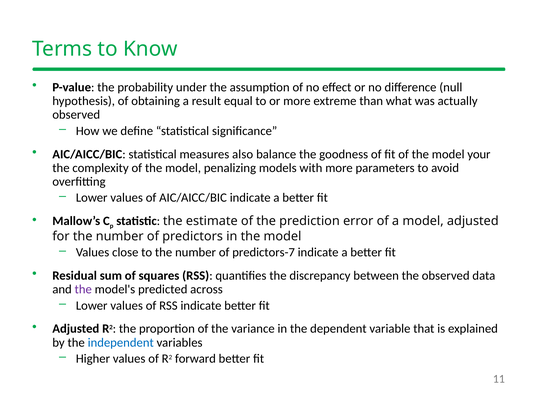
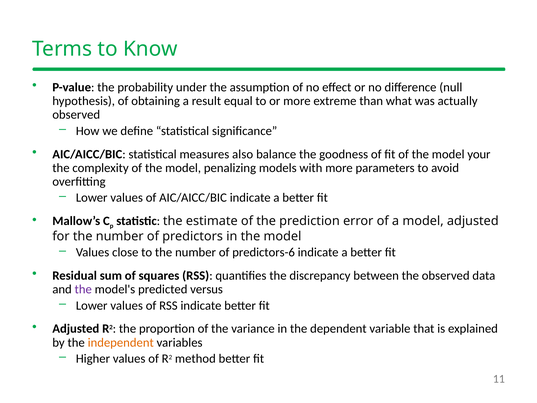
predictors-7: predictors-7 -> predictors-6 (264, 252)
across: across -> versus (207, 289)
independent colour: blue -> orange (121, 342)
forward: forward -> method (195, 358)
